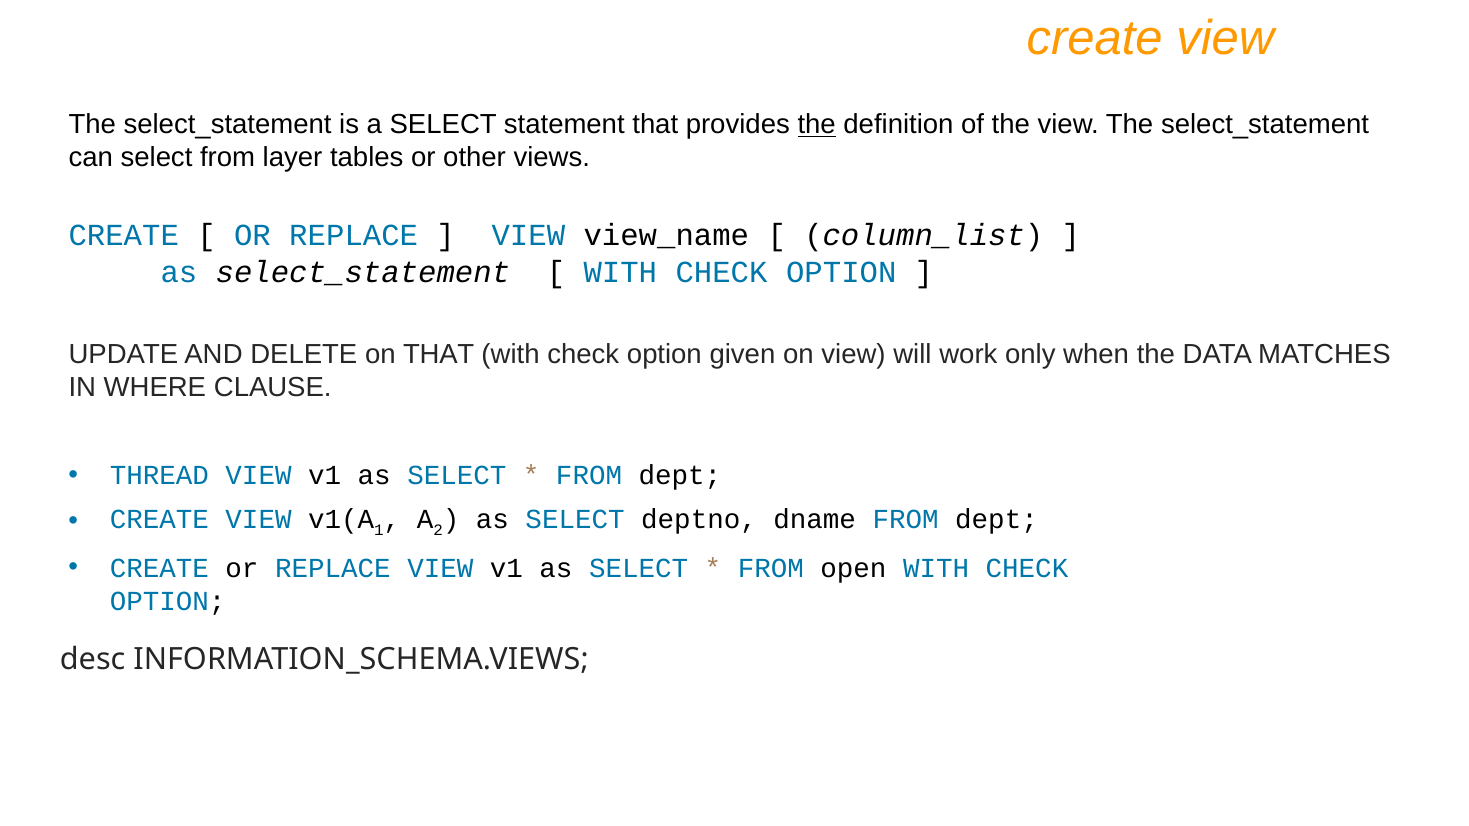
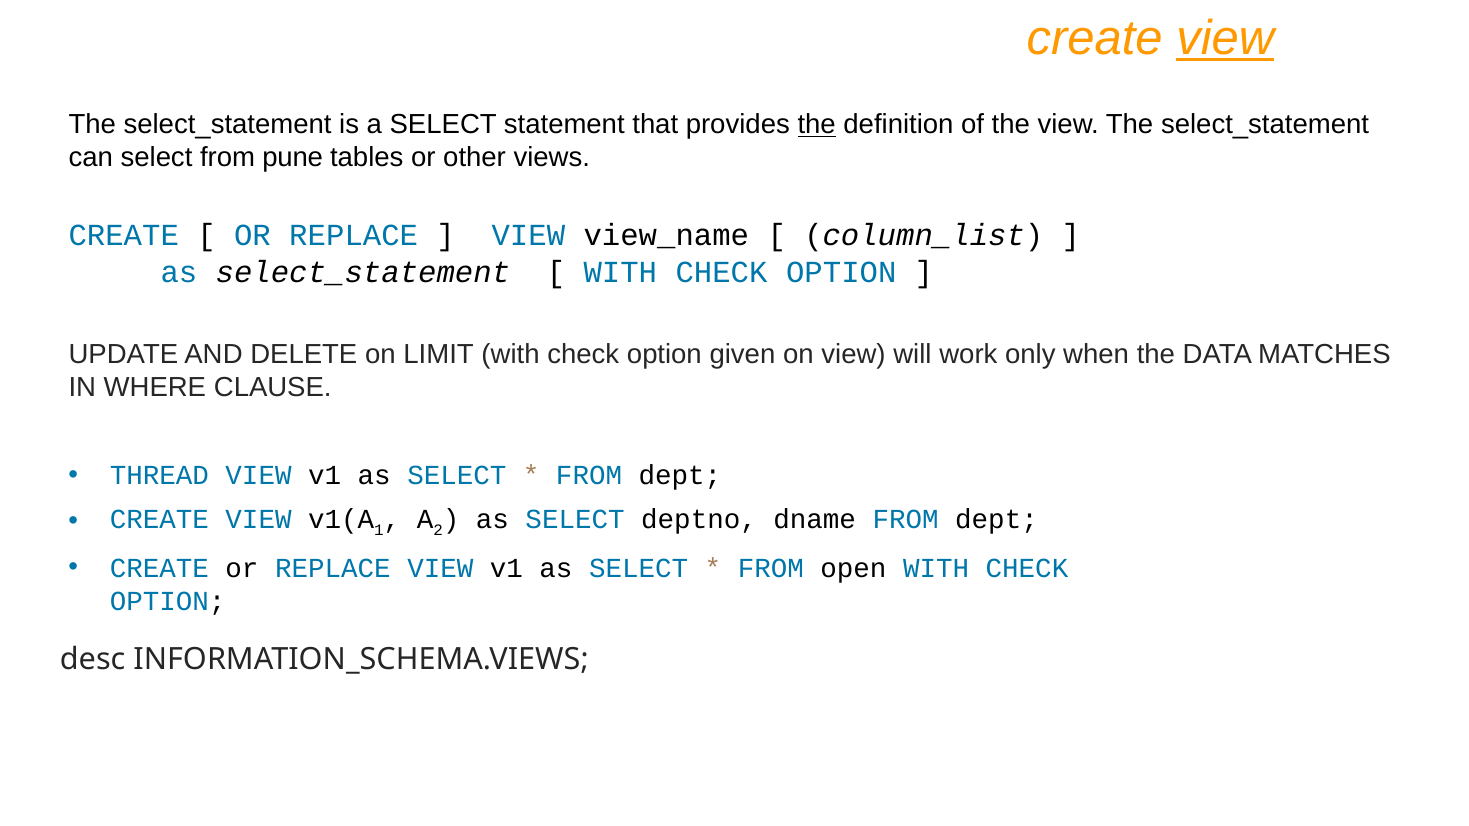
view underline: none -> present (1225, 38)
layer: layer -> pune (293, 158)
on THAT: THAT -> LIMIT (439, 355)
